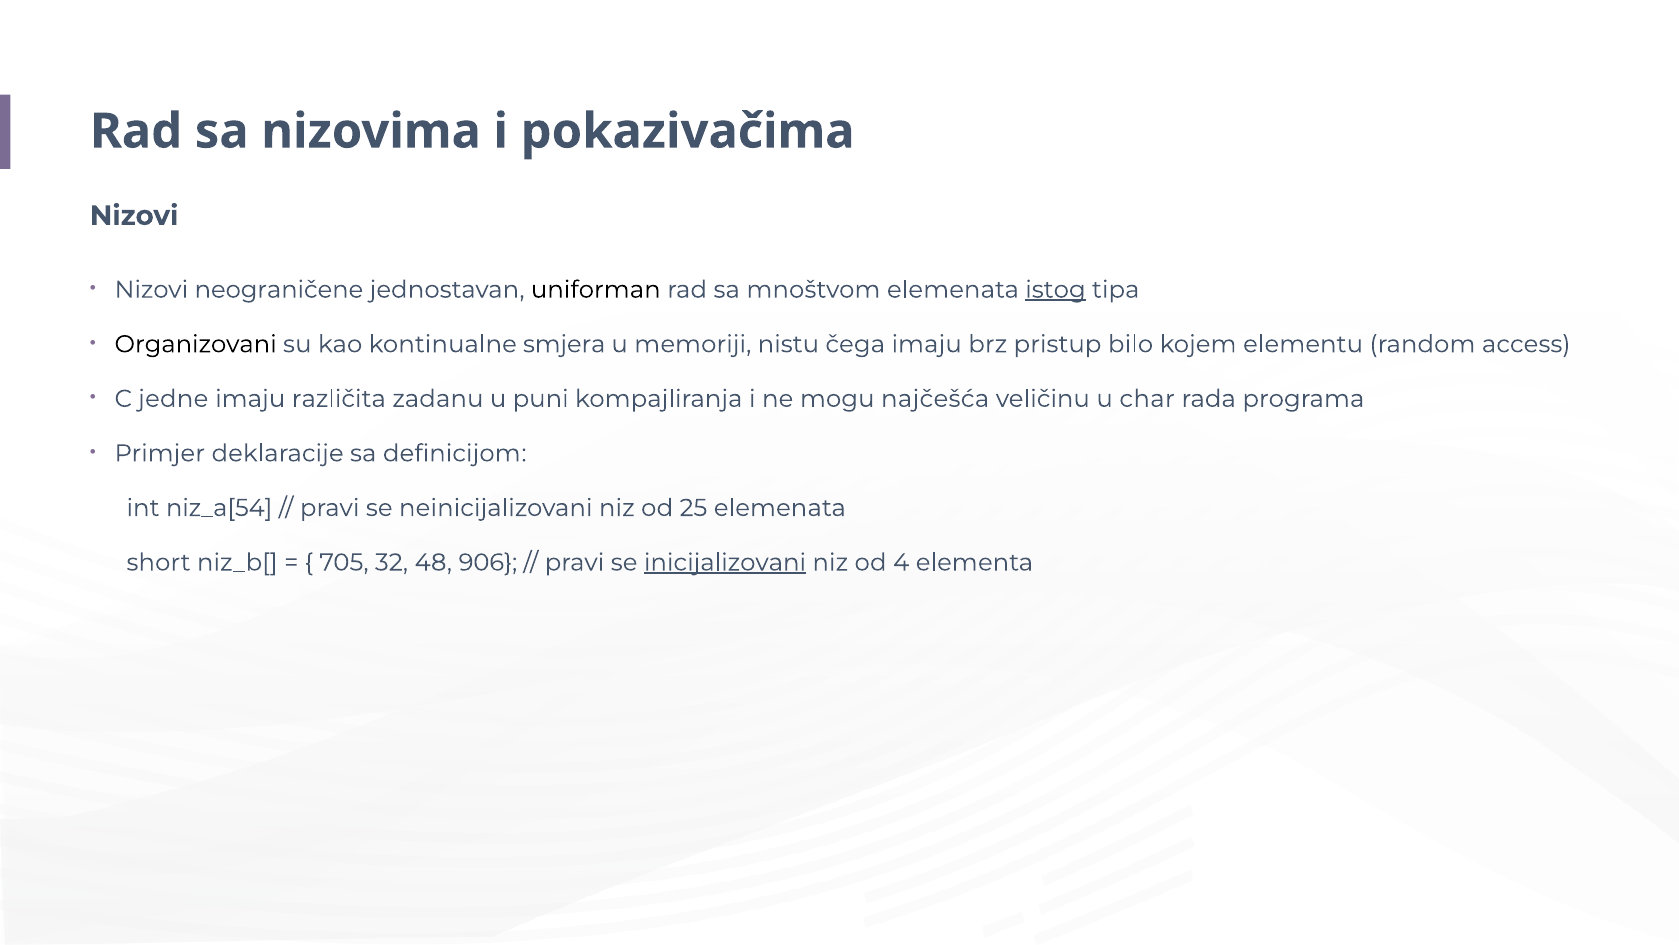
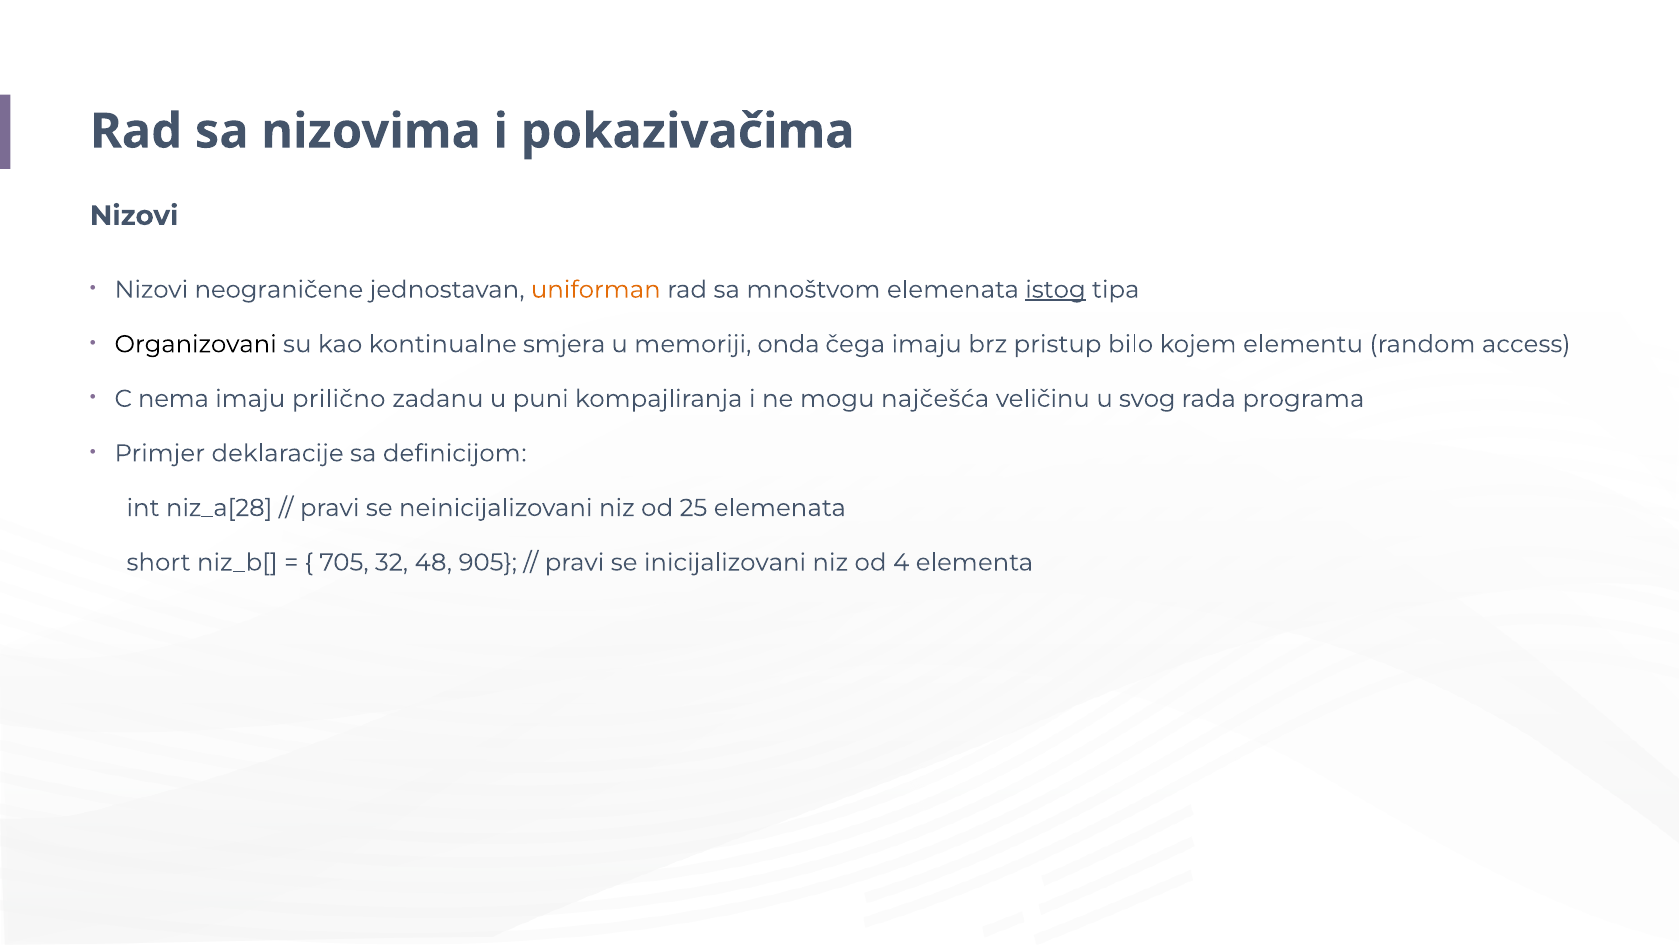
uniforman colour: black -> orange (596, 289)
nistu: nistu -> onda (788, 344)
jedne: jedne -> nema (173, 399)
različita: različita -> prilično (339, 399)
char: char -> svog (1147, 399)
niz_a[54: niz_a[54 -> niz_a[28 (219, 508)
906: 906 -> 905 (488, 562)
inicijalizovani underline: present -> none (725, 562)
